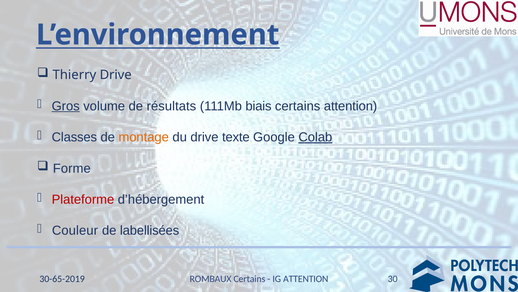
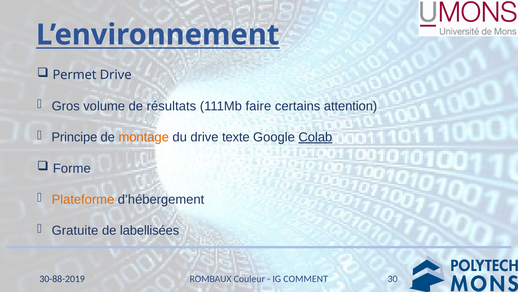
Thierry: Thierry -> Permet (75, 75)
Gros underline: present -> none (66, 106)
biais: biais -> faire (258, 106)
Classes: Classes -> Principe (74, 137)
Plateforme colour: red -> orange (83, 199)
Couleur: Couleur -> Gratuite (75, 230)
30-65-2019: 30-65-2019 -> 30-88-2019 (62, 278)
ROMBAUX Certains: Certains -> Couleur (249, 278)
IG ATTENTION: ATTENTION -> COMMENT (306, 278)
